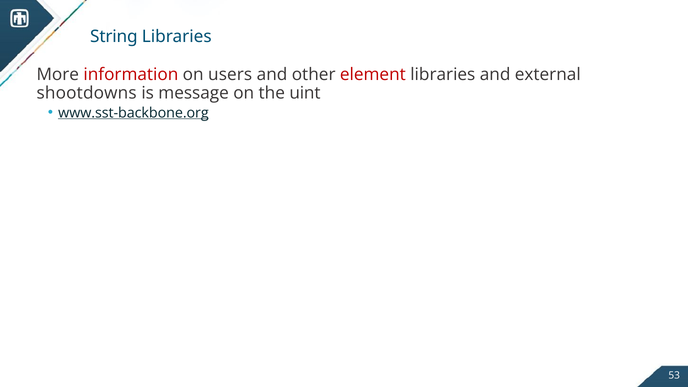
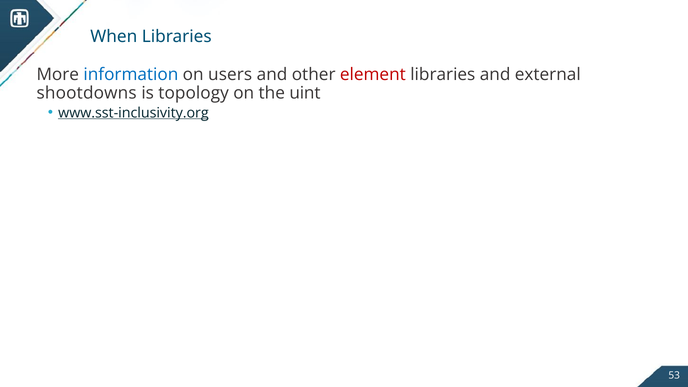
String: String -> When (114, 36)
information colour: red -> blue (131, 74)
message: message -> topology (194, 93)
www.sst-backbone.org: www.sst-backbone.org -> www.sst-inclusivity.org (133, 113)
